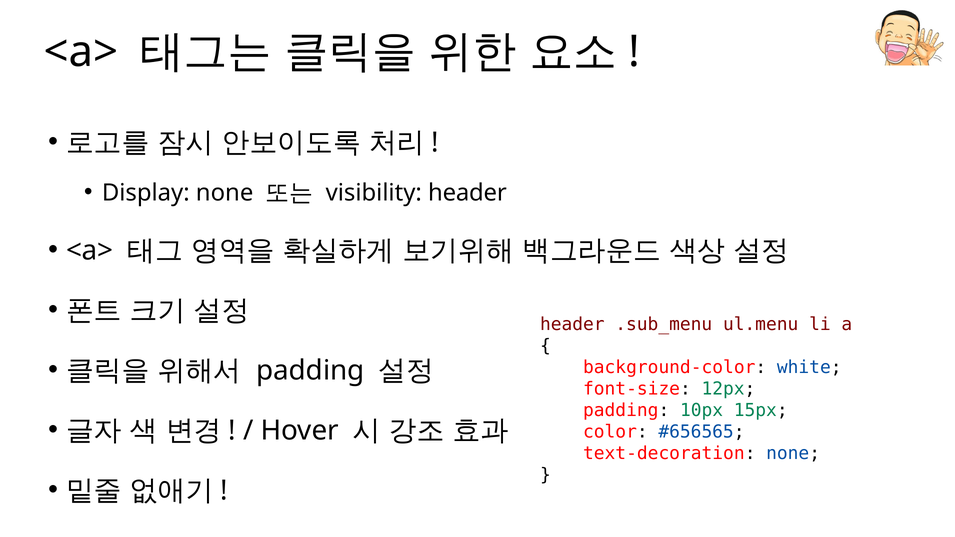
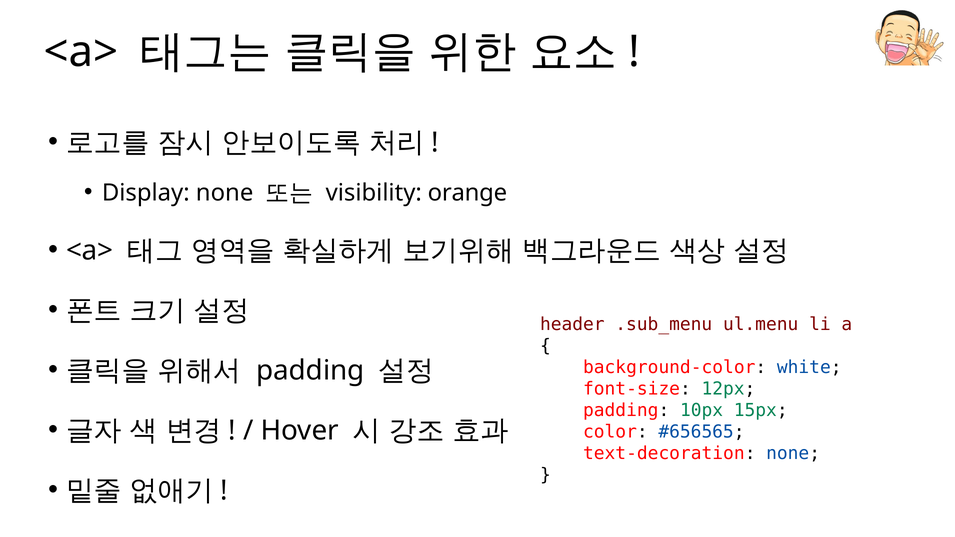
visibility header: header -> orange (467, 193)
